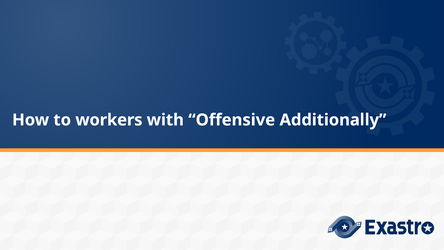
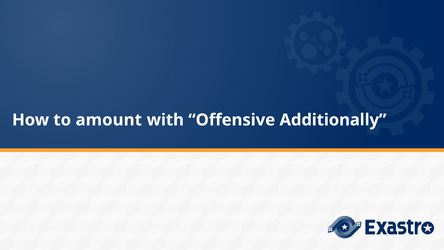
workers: workers -> amount (109, 120)
